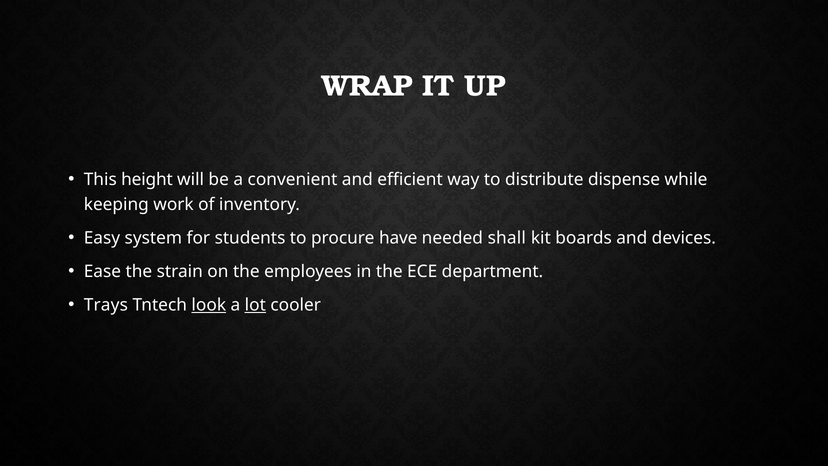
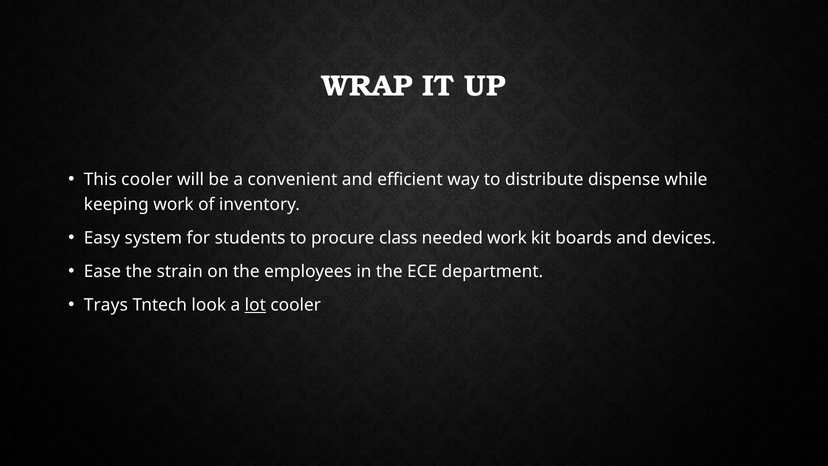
This height: height -> cooler (147, 180)
have: have -> class (398, 238)
needed shall: shall -> work (507, 238)
look underline: present -> none (209, 305)
